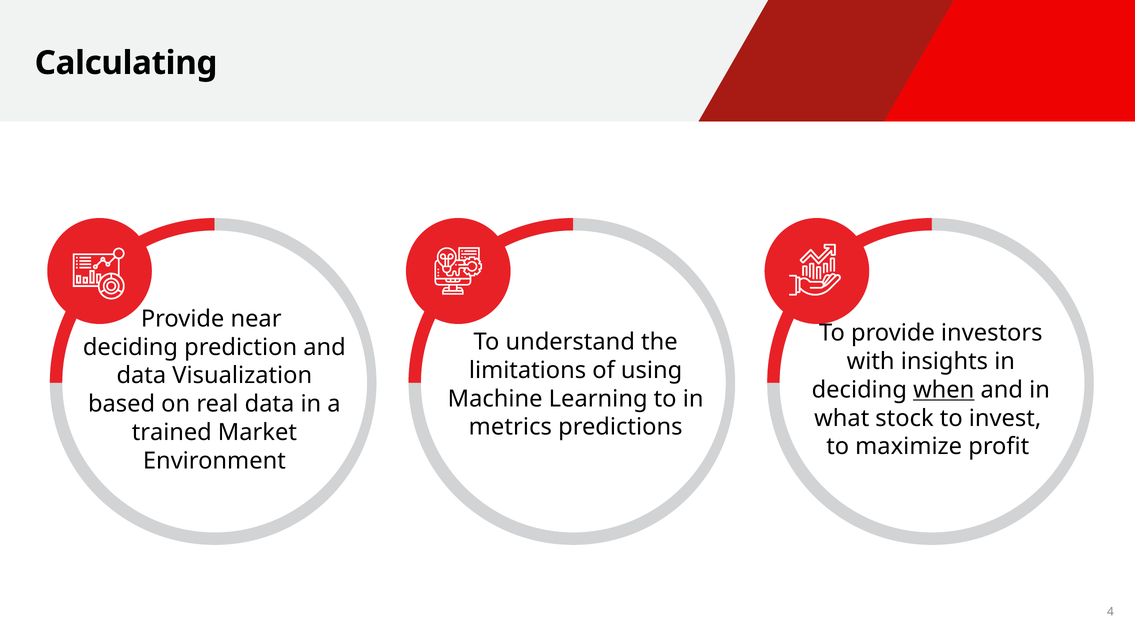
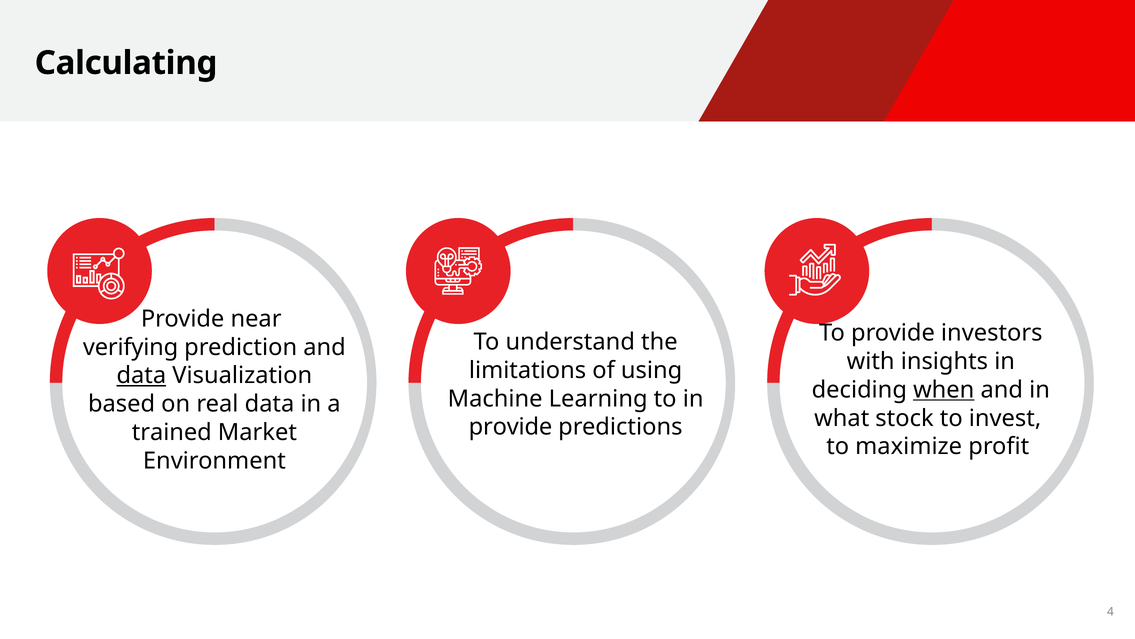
deciding: deciding -> verifying (131, 347)
data underline: none -> present (141, 375)
metrics: metrics -> provide (510, 427)
